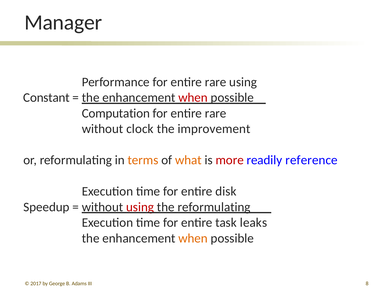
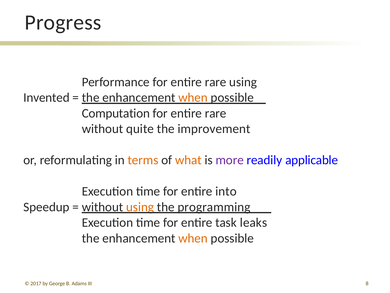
Manager: Manager -> Progress (63, 22)
Constant: Constant -> Invented (46, 97)
when colour: red -> orange (193, 97)
clock: clock -> quite (140, 129)
more colour: red -> purple (230, 160)
reference: reference -> applicable (312, 160)
disk: disk -> into (226, 191)
using colour: red -> orange (140, 207)
the reformulating: reformulating -> programming (214, 207)
